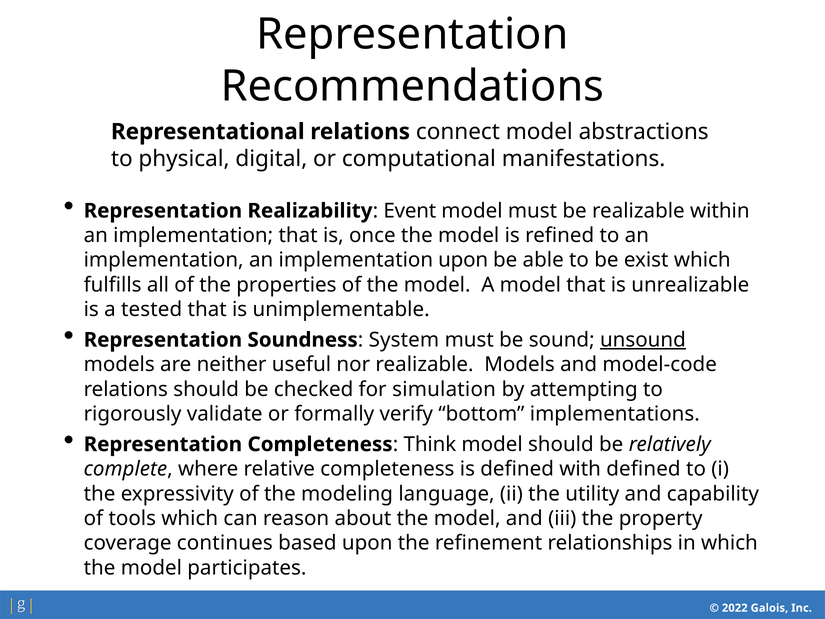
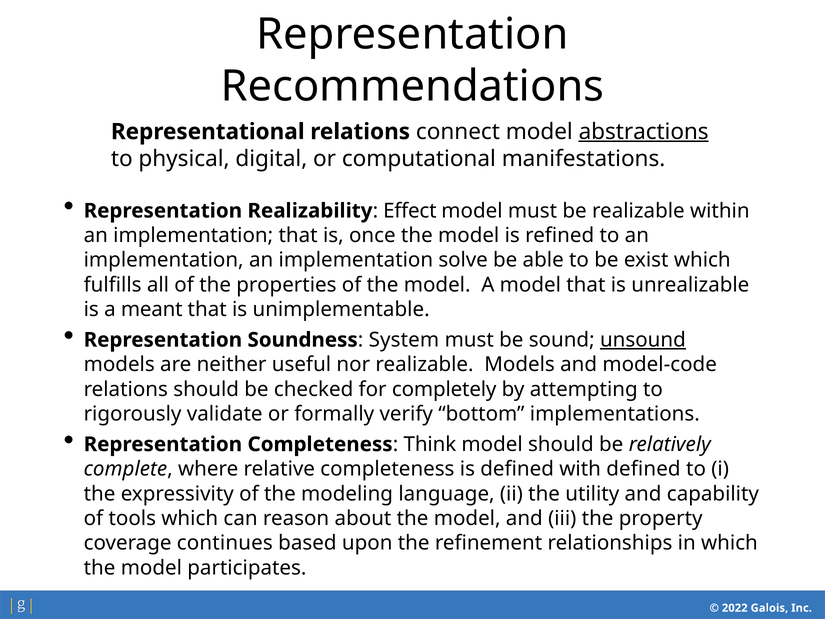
abstractions underline: none -> present (644, 132)
Event: Event -> Effect (410, 211)
implementation upon: upon -> solve (463, 260)
tested: tested -> meant (152, 309)
simulation: simulation -> completely (444, 389)
